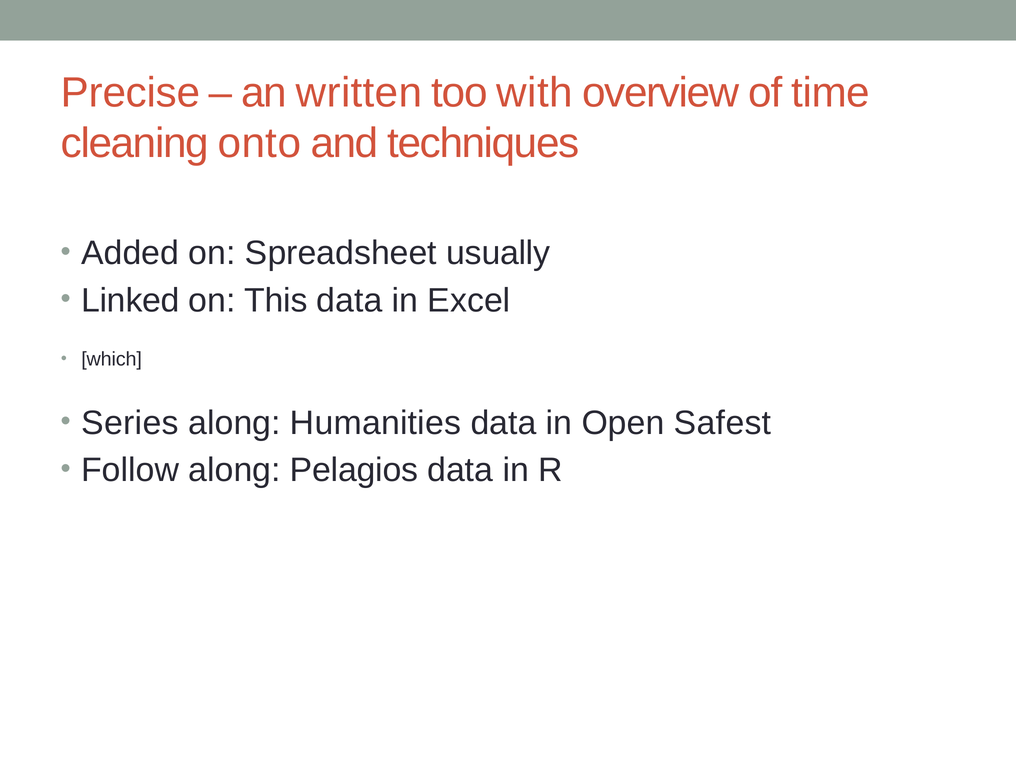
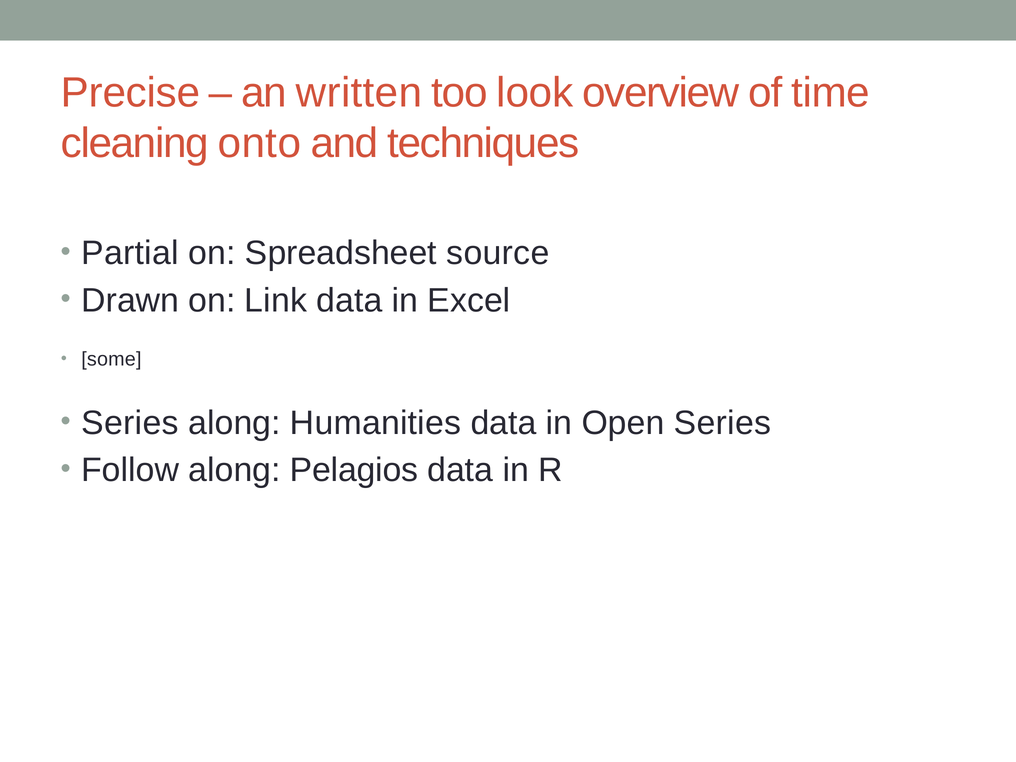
with: with -> look (535, 93)
Added: Added -> Partial (130, 253)
usually: usually -> source (498, 253)
Linked: Linked -> Drawn (130, 300)
This: This -> Link (276, 300)
which: which -> some (111, 359)
Open Safest: Safest -> Series (723, 423)
